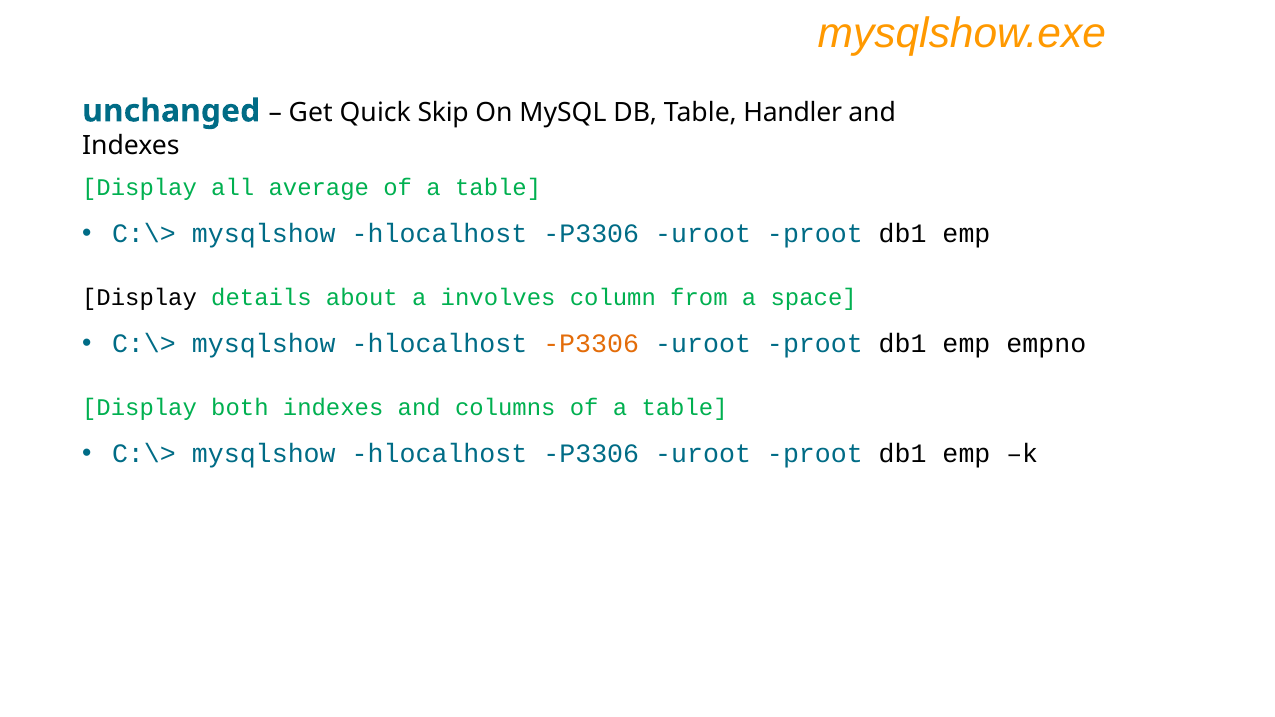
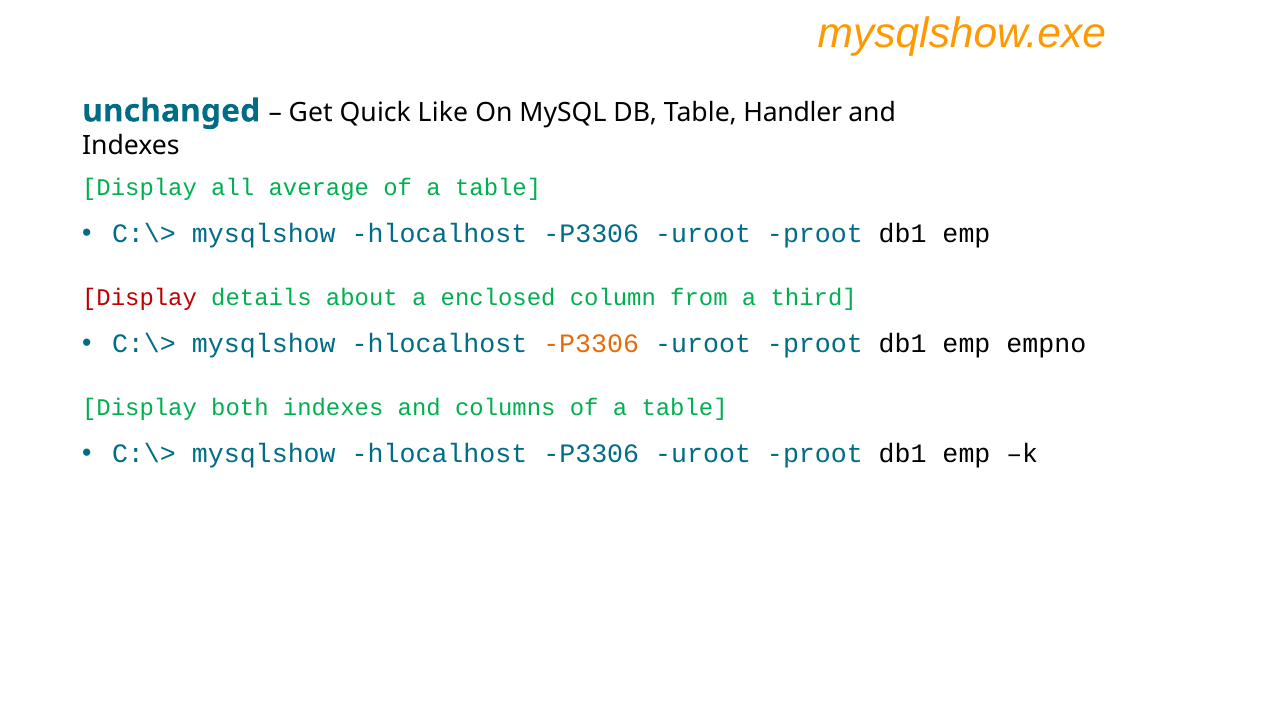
Skip: Skip -> Like (443, 113)
Display colour: black -> red (140, 298)
involves: involves -> enclosed (498, 298)
space: space -> third (814, 298)
